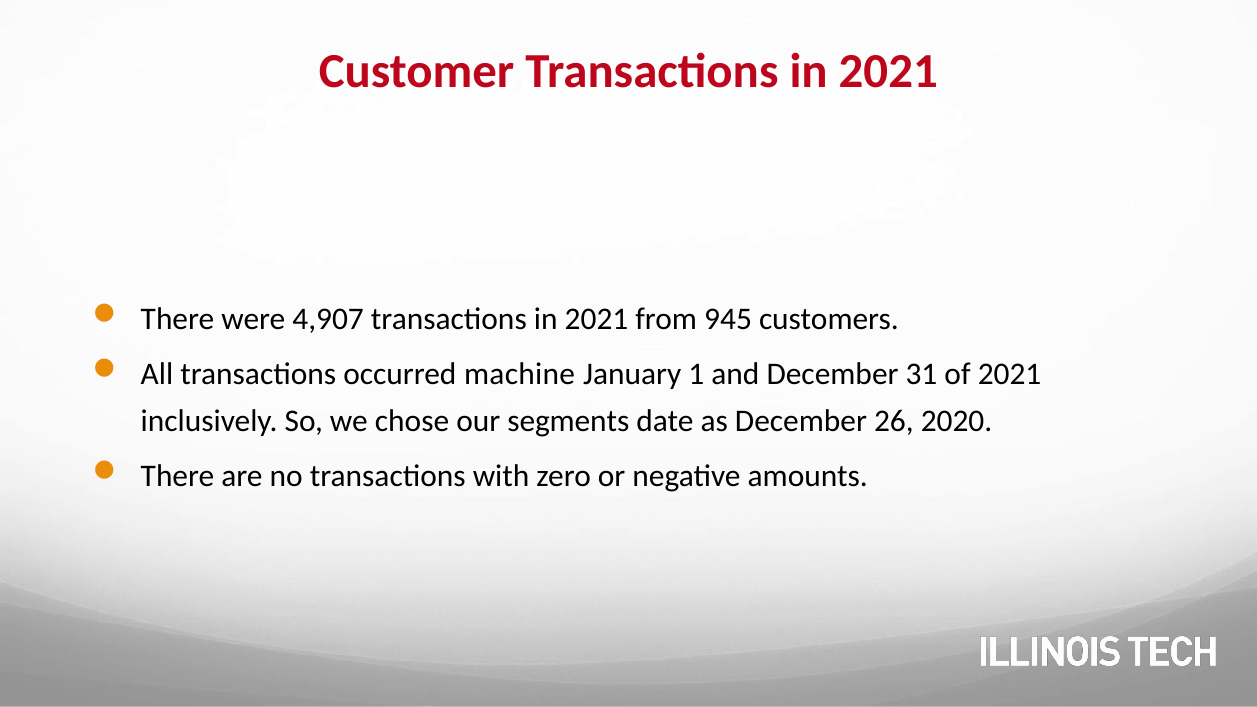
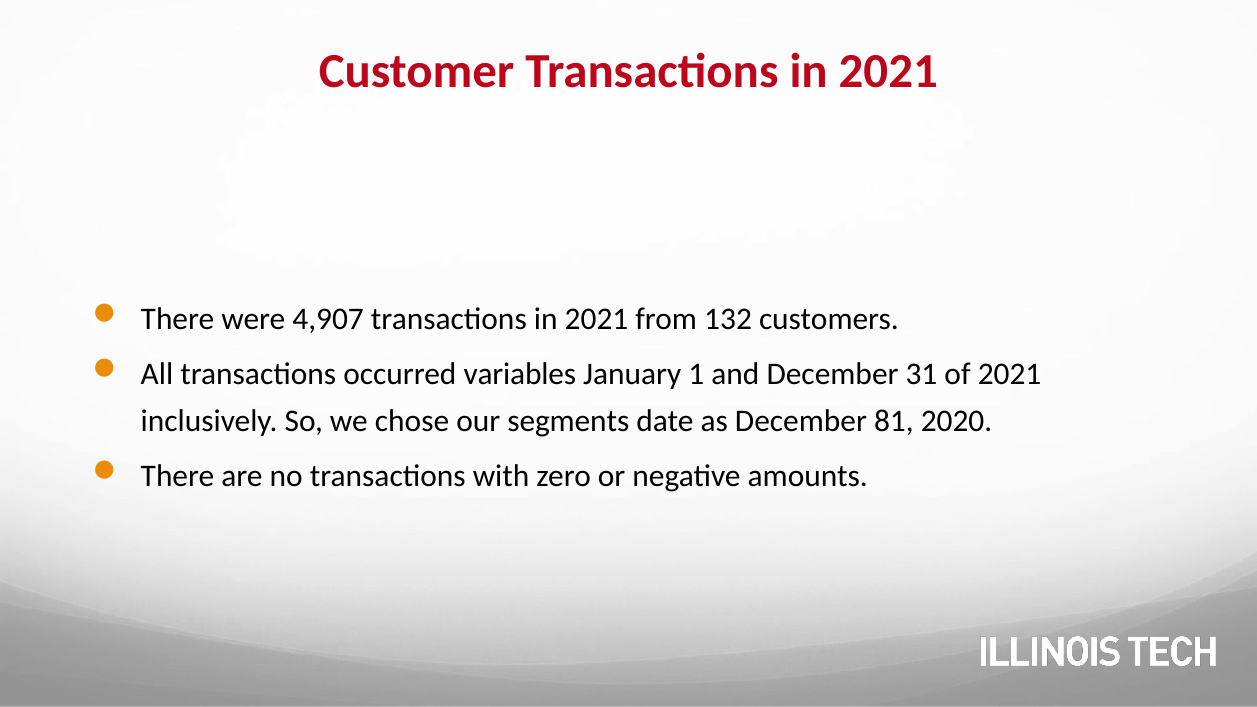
945: 945 -> 132 (728, 319)
machine: machine -> variables (520, 374)
26: 26 -> 81 (894, 421)
